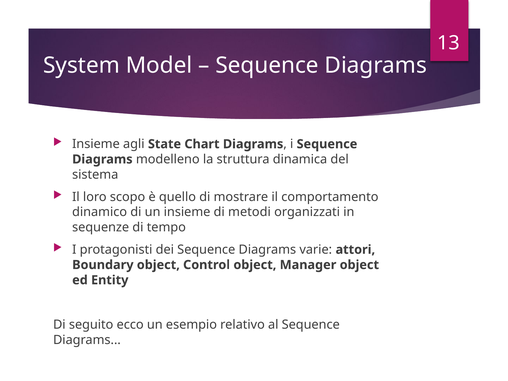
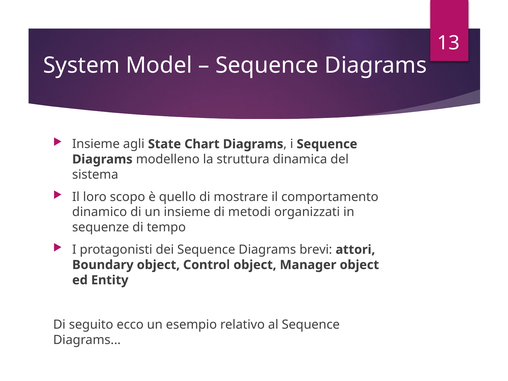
varie: varie -> brevi (316, 250)
